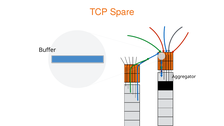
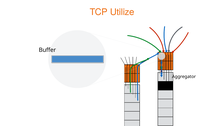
Spare: Spare -> Utilize (122, 12)
